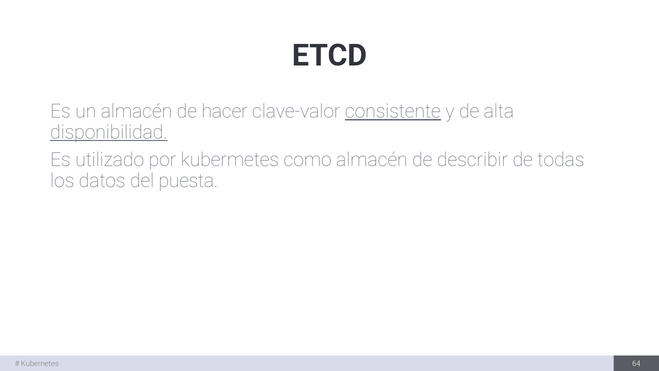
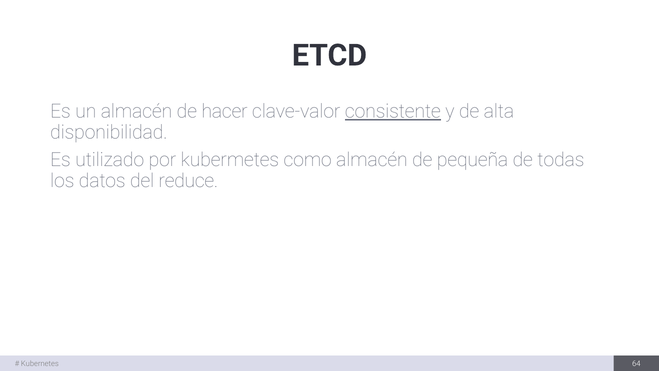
disponibilidad underline: present -> none (109, 132)
describir: describir -> pequeña (473, 160)
puesta: puesta -> reduce (188, 181)
